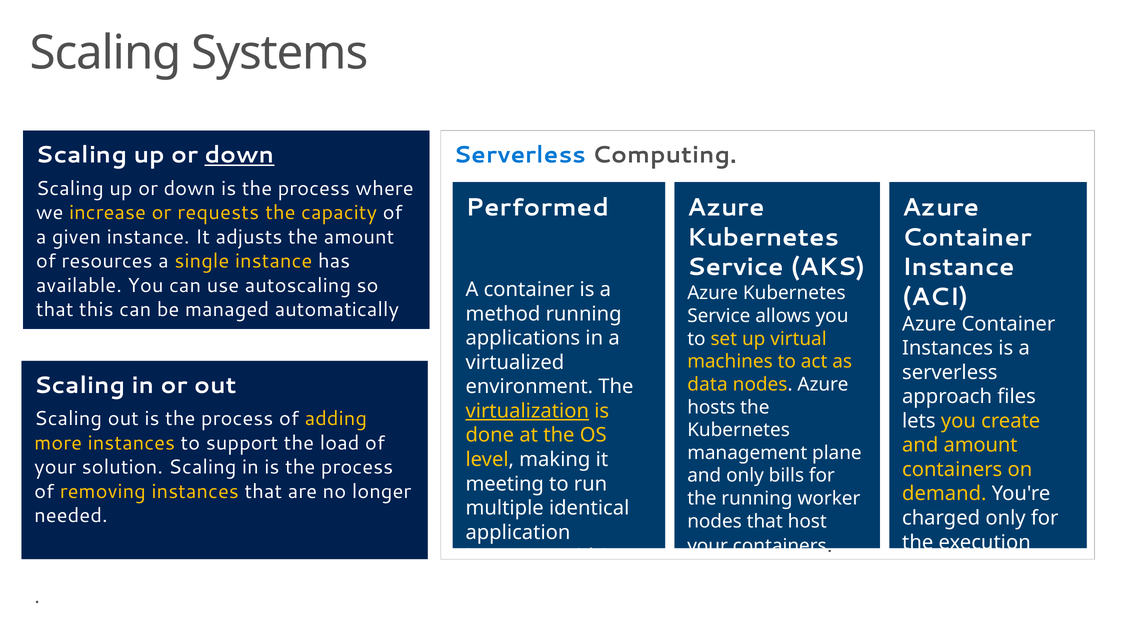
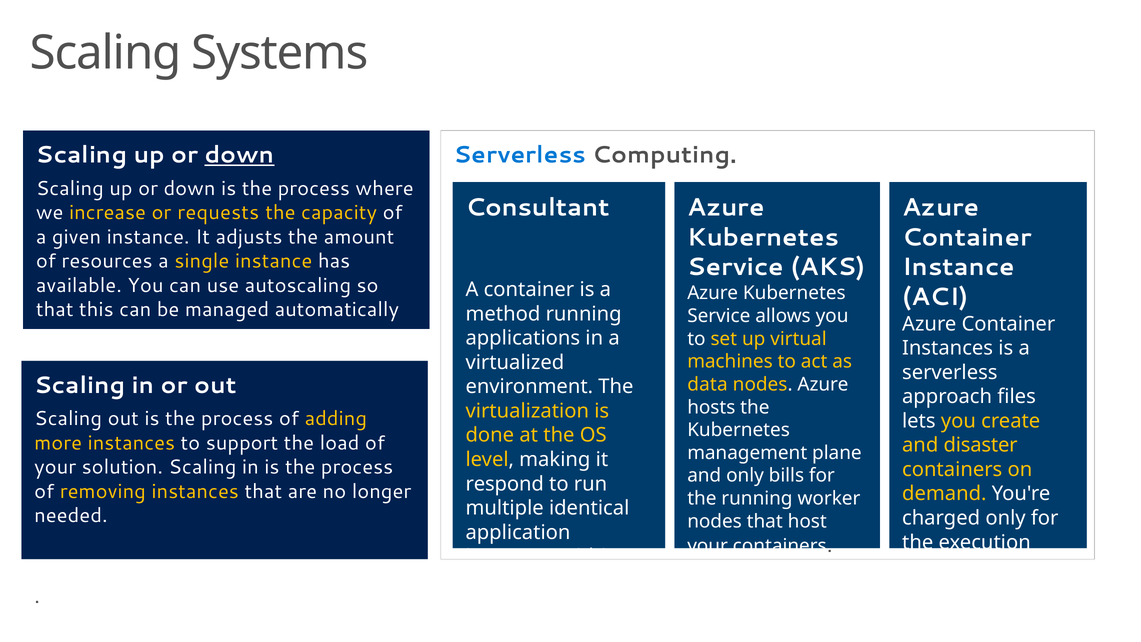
Performed: Performed -> Consultant (538, 207)
virtualization underline: present -> none (527, 411)
and amount: amount -> disaster (981, 445)
meeting: meeting -> respond (505, 484)
